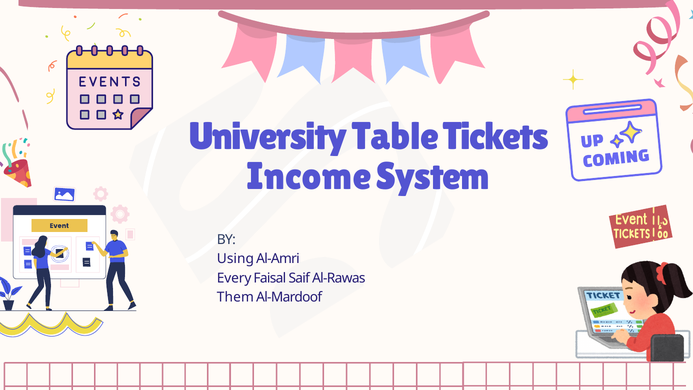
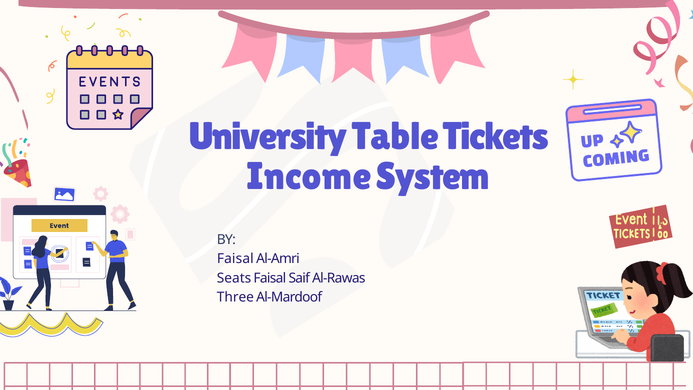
Using: Using -> Faisal (235, 259)
Every: Every -> Seats (234, 278)
Them: Them -> Three (235, 297)
